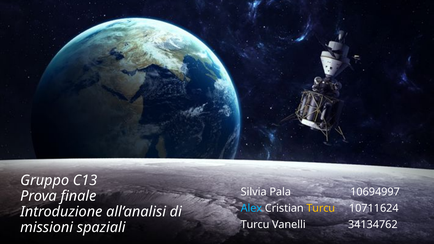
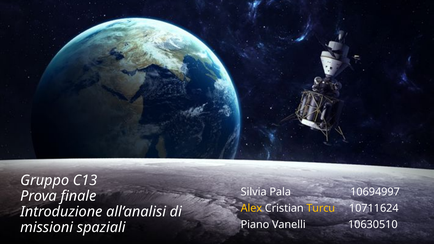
Alex colour: light blue -> yellow (251, 208)
Turcu: Turcu -> Piano (255, 225)
34134762: 34134762 -> 10630510 (373, 225)
